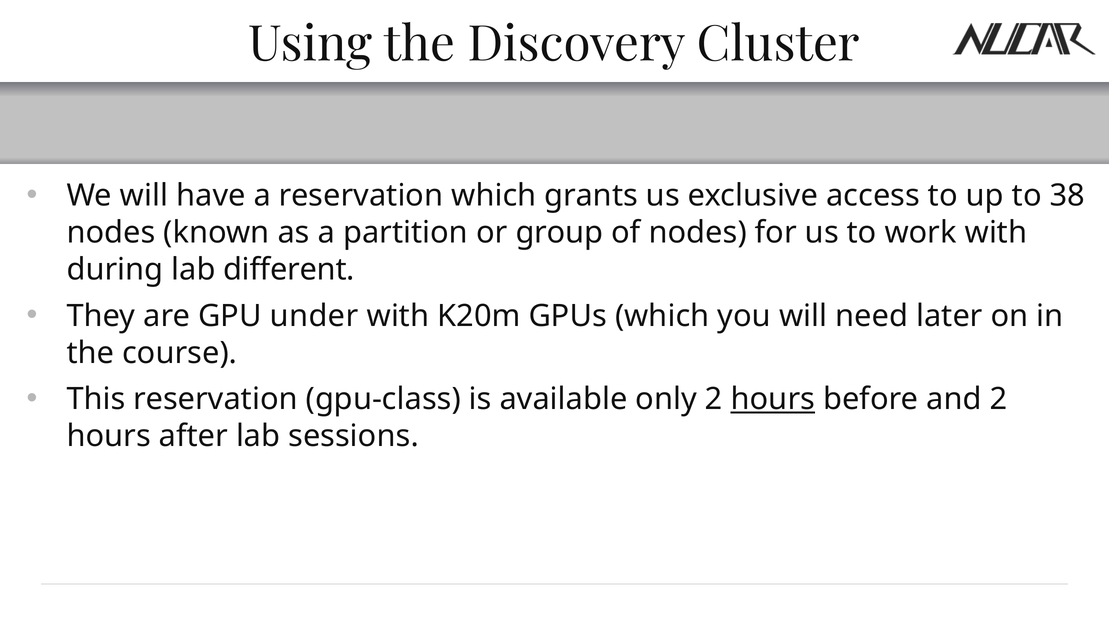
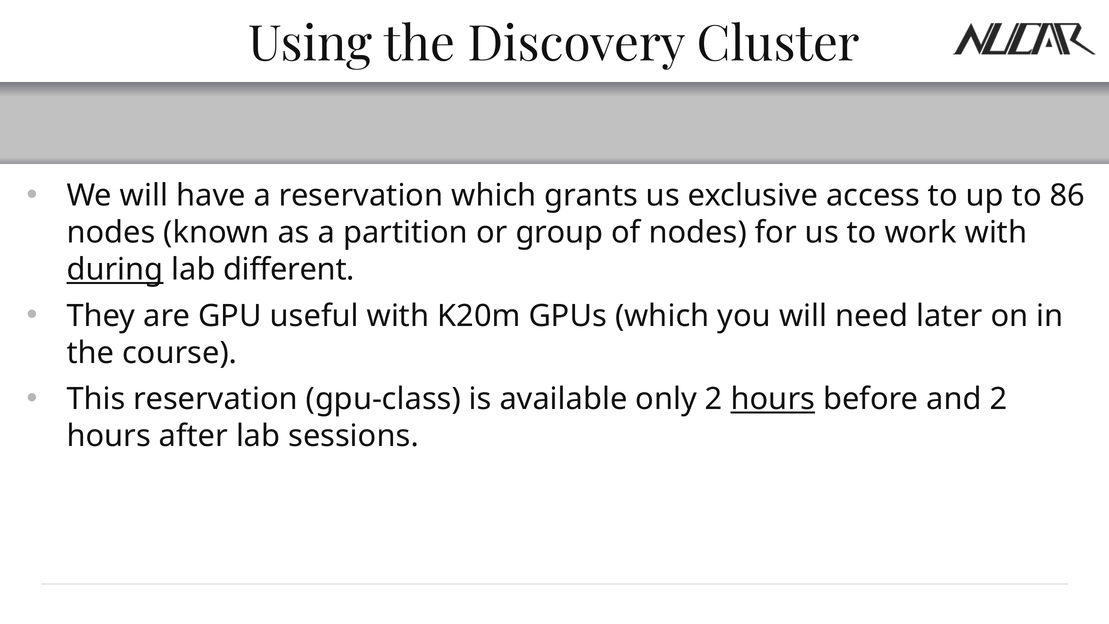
38: 38 -> 86 (1067, 196)
during underline: none -> present (115, 270)
under: under -> useful (314, 316)
